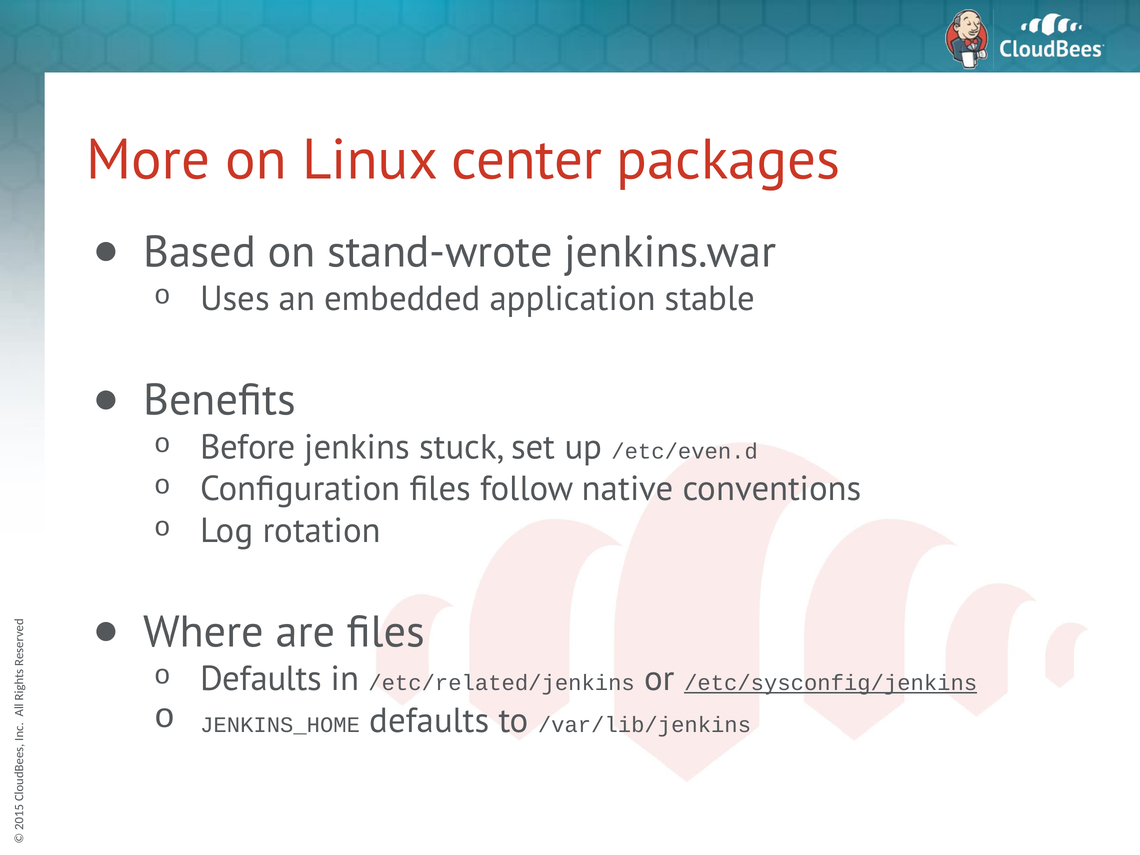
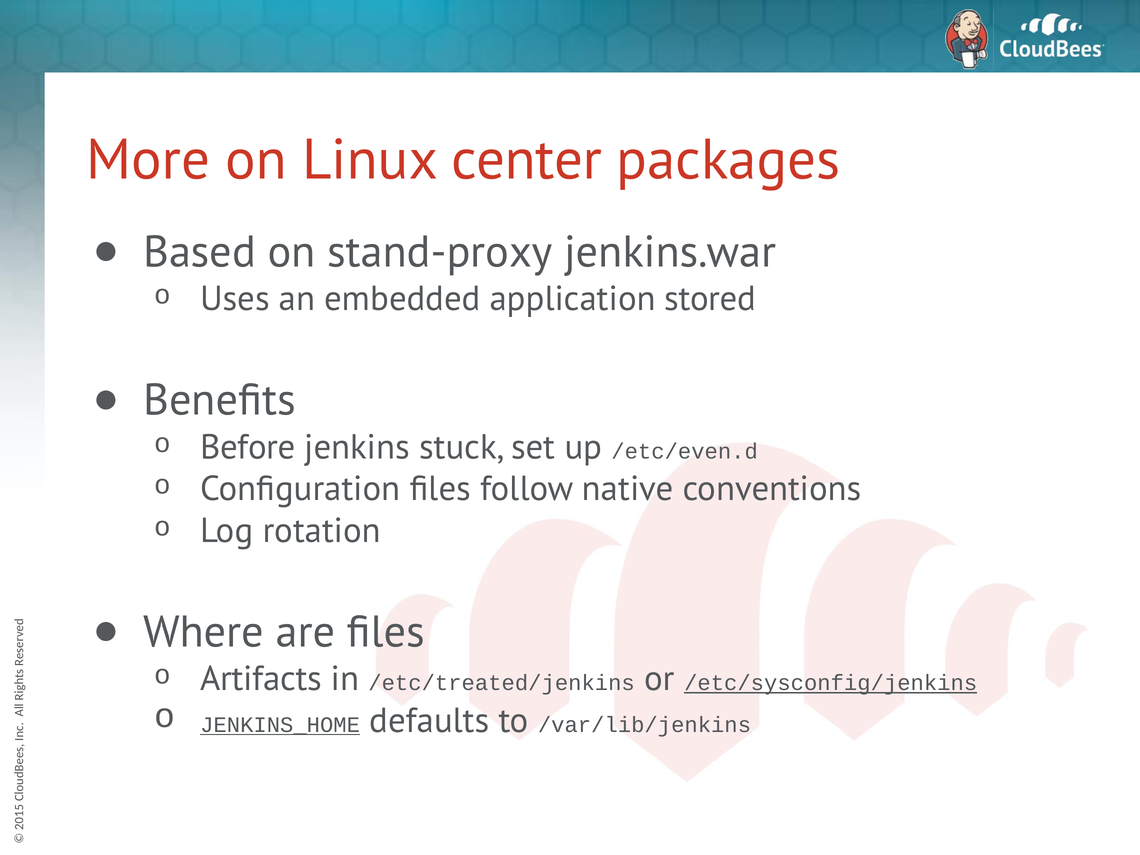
stand-wrote: stand-wrote -> stand-proxy (440, 252)
stable: stable -> stored (710, 299)
Defaults: Defaults -> Artifacts (261, 679)
/etc/related/jenkins: /etc/related/jenkins -> /etc/treated/jenkins (502, 683)
JENKINS_HOME underline: none -> present (280, 725)
